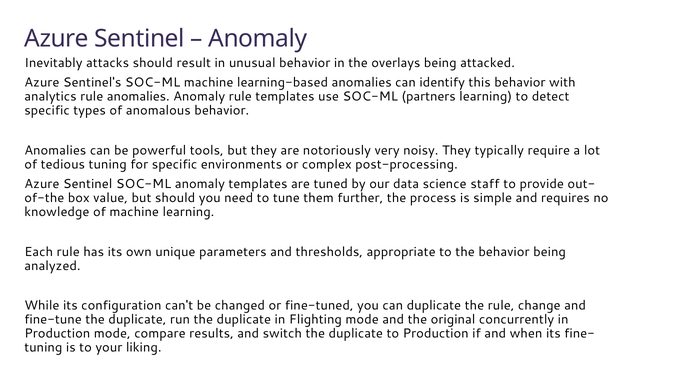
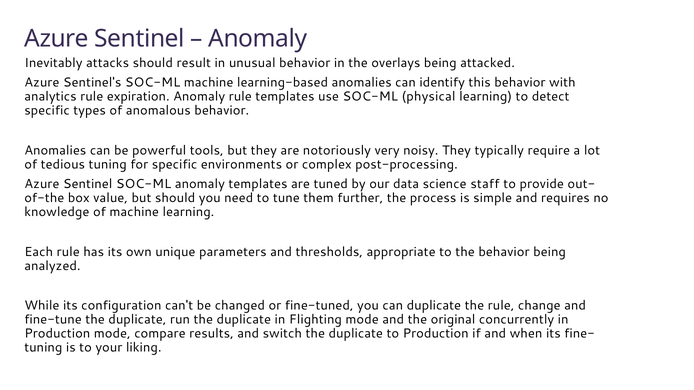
rule anomalies: anomalies -> expiration (138, 97)
partners: partners -> physical (429, 97)
